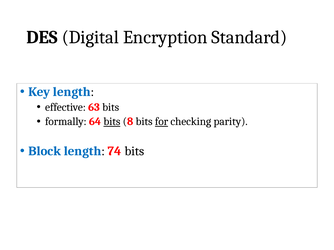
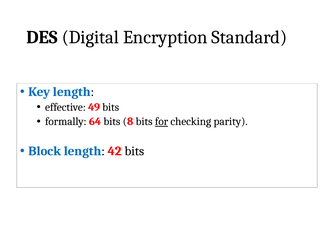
63: 63 -> 49 (94, 107)
bits underline: present -> none (112, 122)
74: 74 -> 42 (115, 151)
